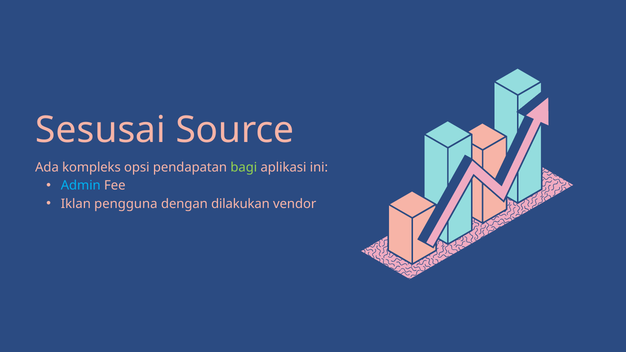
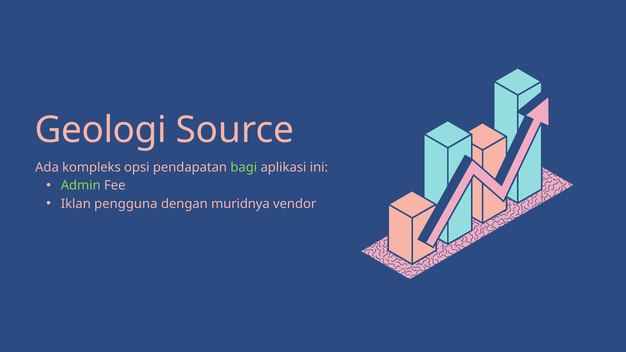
Sesusai: Sesusai -> Geologi (101, 130)
Admin colour: light blue -> light green (81, 186)
dilakukan: dilakukan -> muridnya (240, 204)
